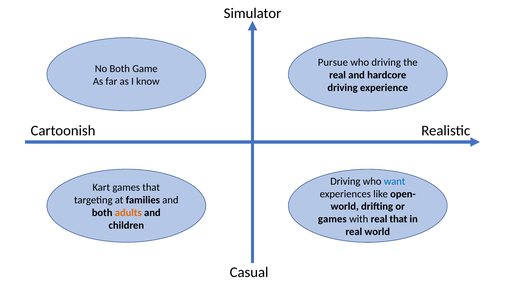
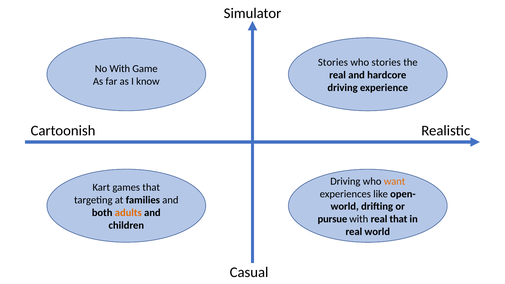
Pursue: Pursue -> Stories (333, 62)
who driving: driving -> stories (386, 62)
No Both: Both -> With (120, 69)
want colour: blue -> orange (395, 181)
games: games -> pursue (332, 219)
